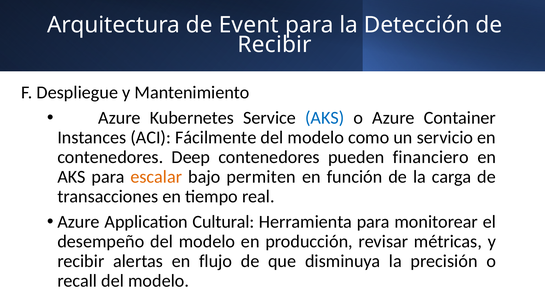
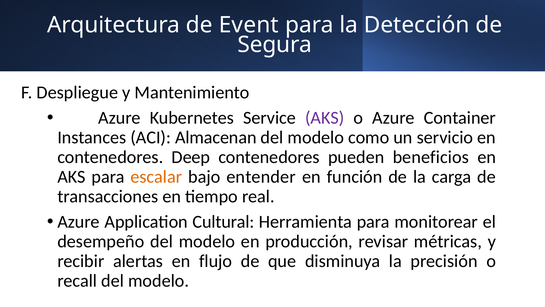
Recibir: Recibir -> Segura (275, 44)
AKS colour: blue -> purple (325, 118)
Fácilmente: Fácilmente -> Almacenan (216, 137)
financiero: financiero -> beneficios (431, 157)
permiten: permiten -> entender (261, 177)
